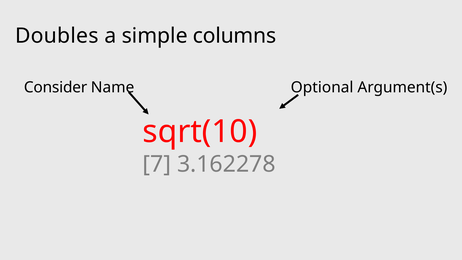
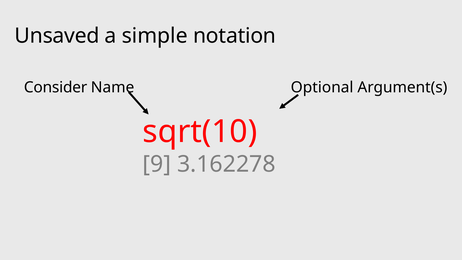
Doubles: Doubles -> Unsaved (57, 36)
columns: columns -> notation (235, 36)
7: 7 -> 9 (157, 164)
